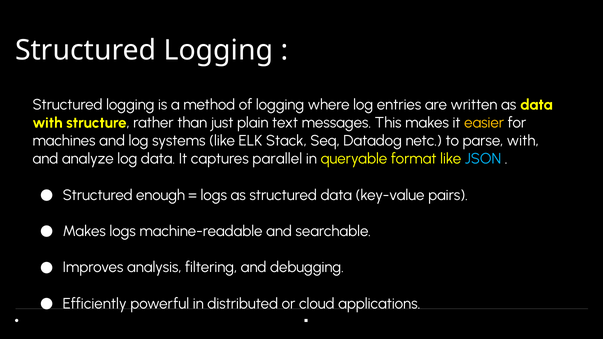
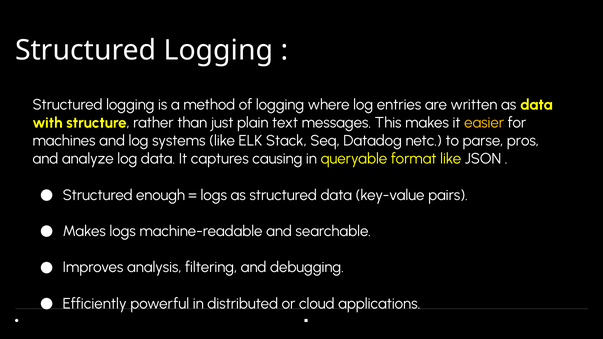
parse with: with -> pros (523, 141)
parallel: parallel -> causing (277, 159)
JSON colour: light blue -> white (483, 159)
